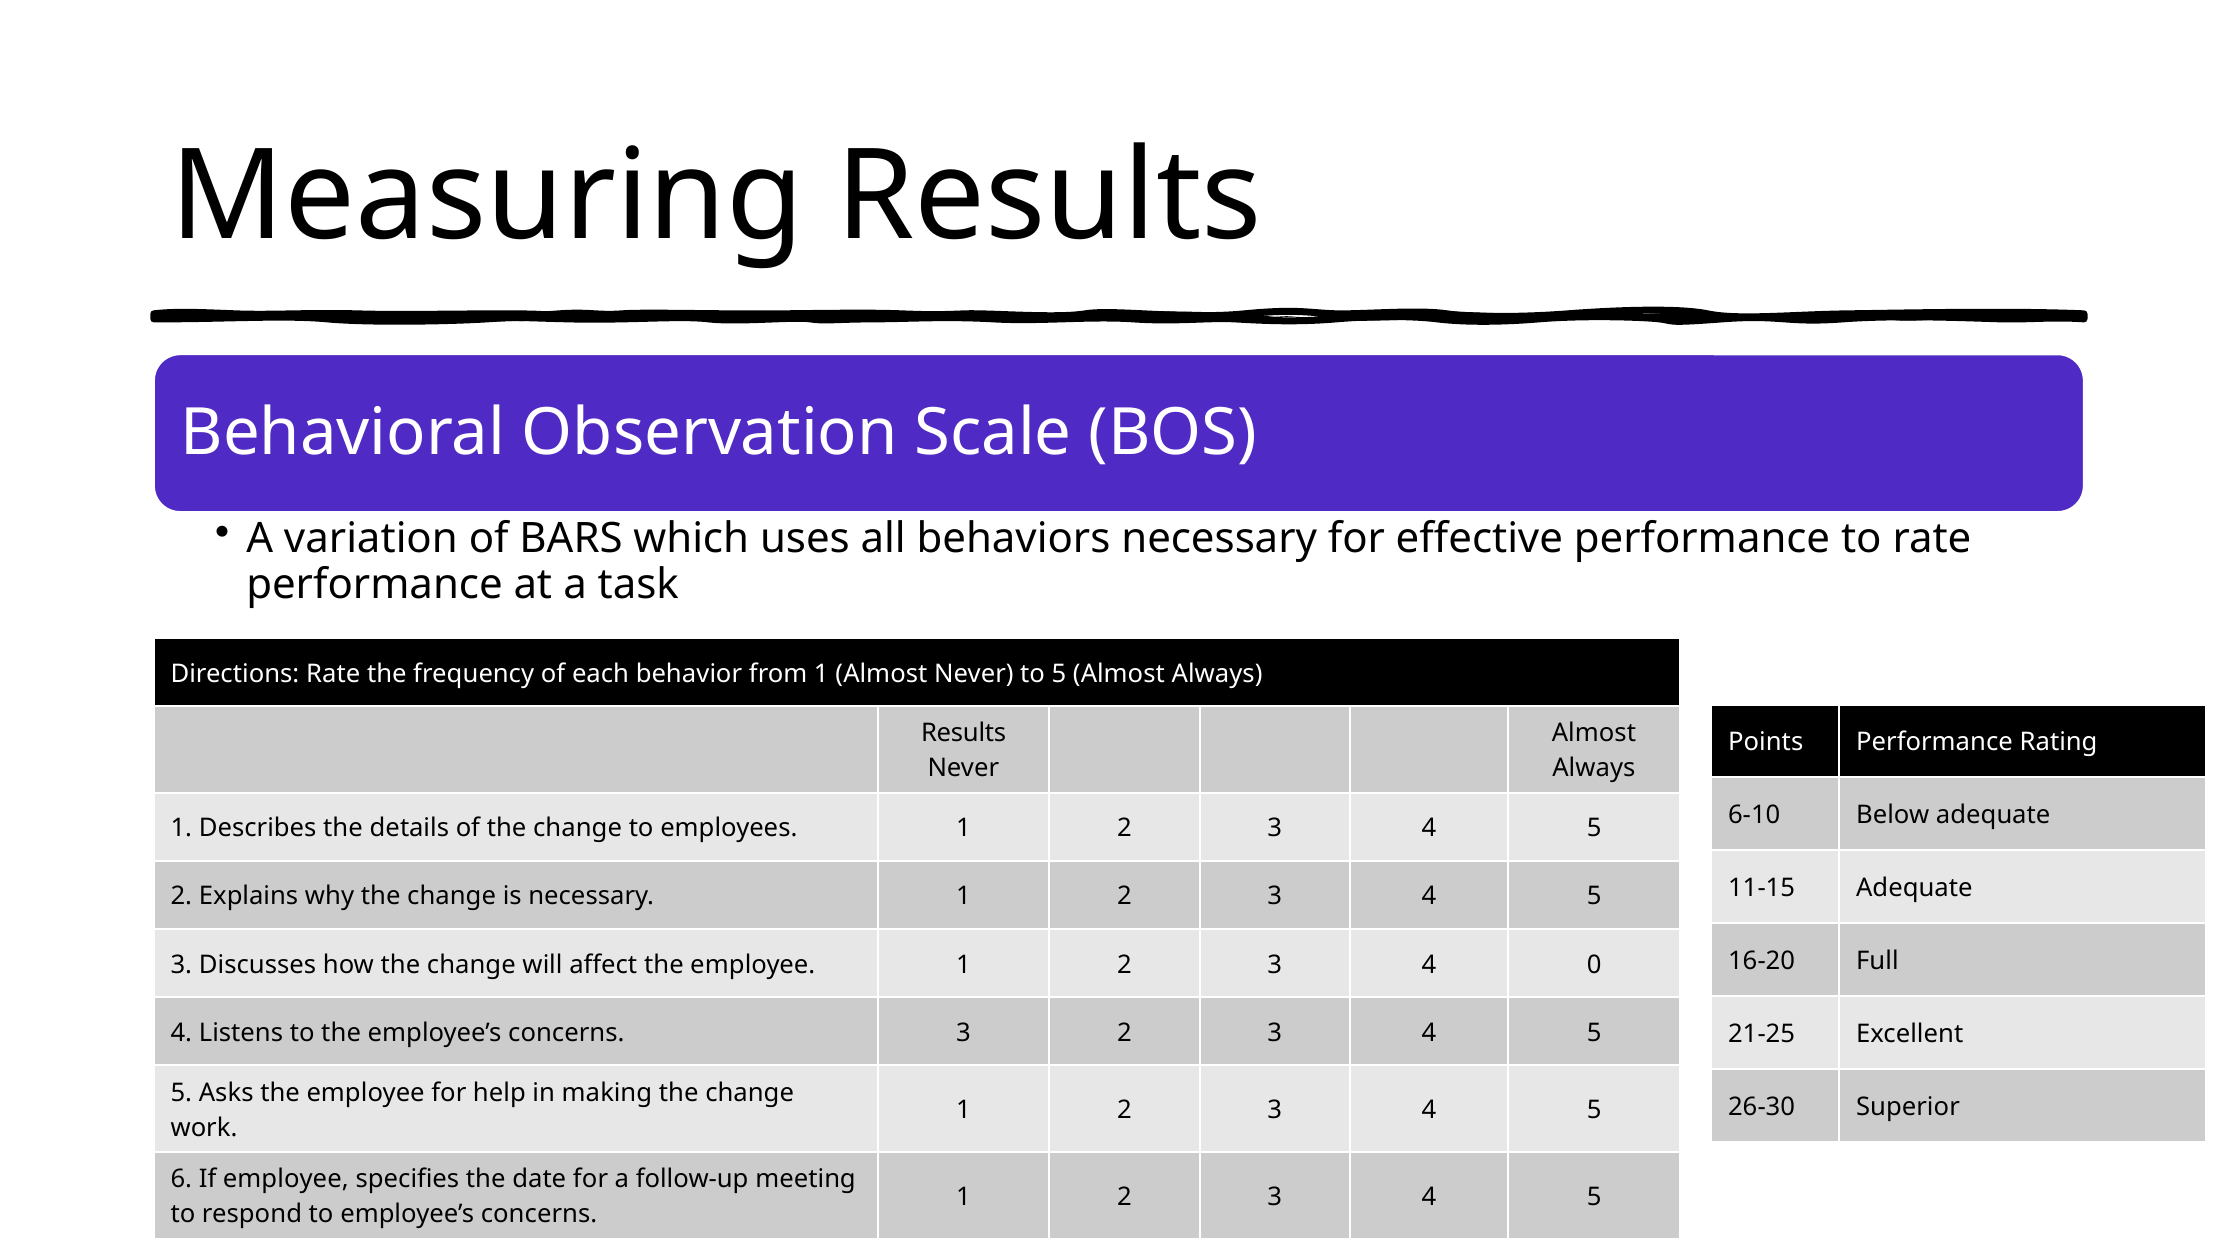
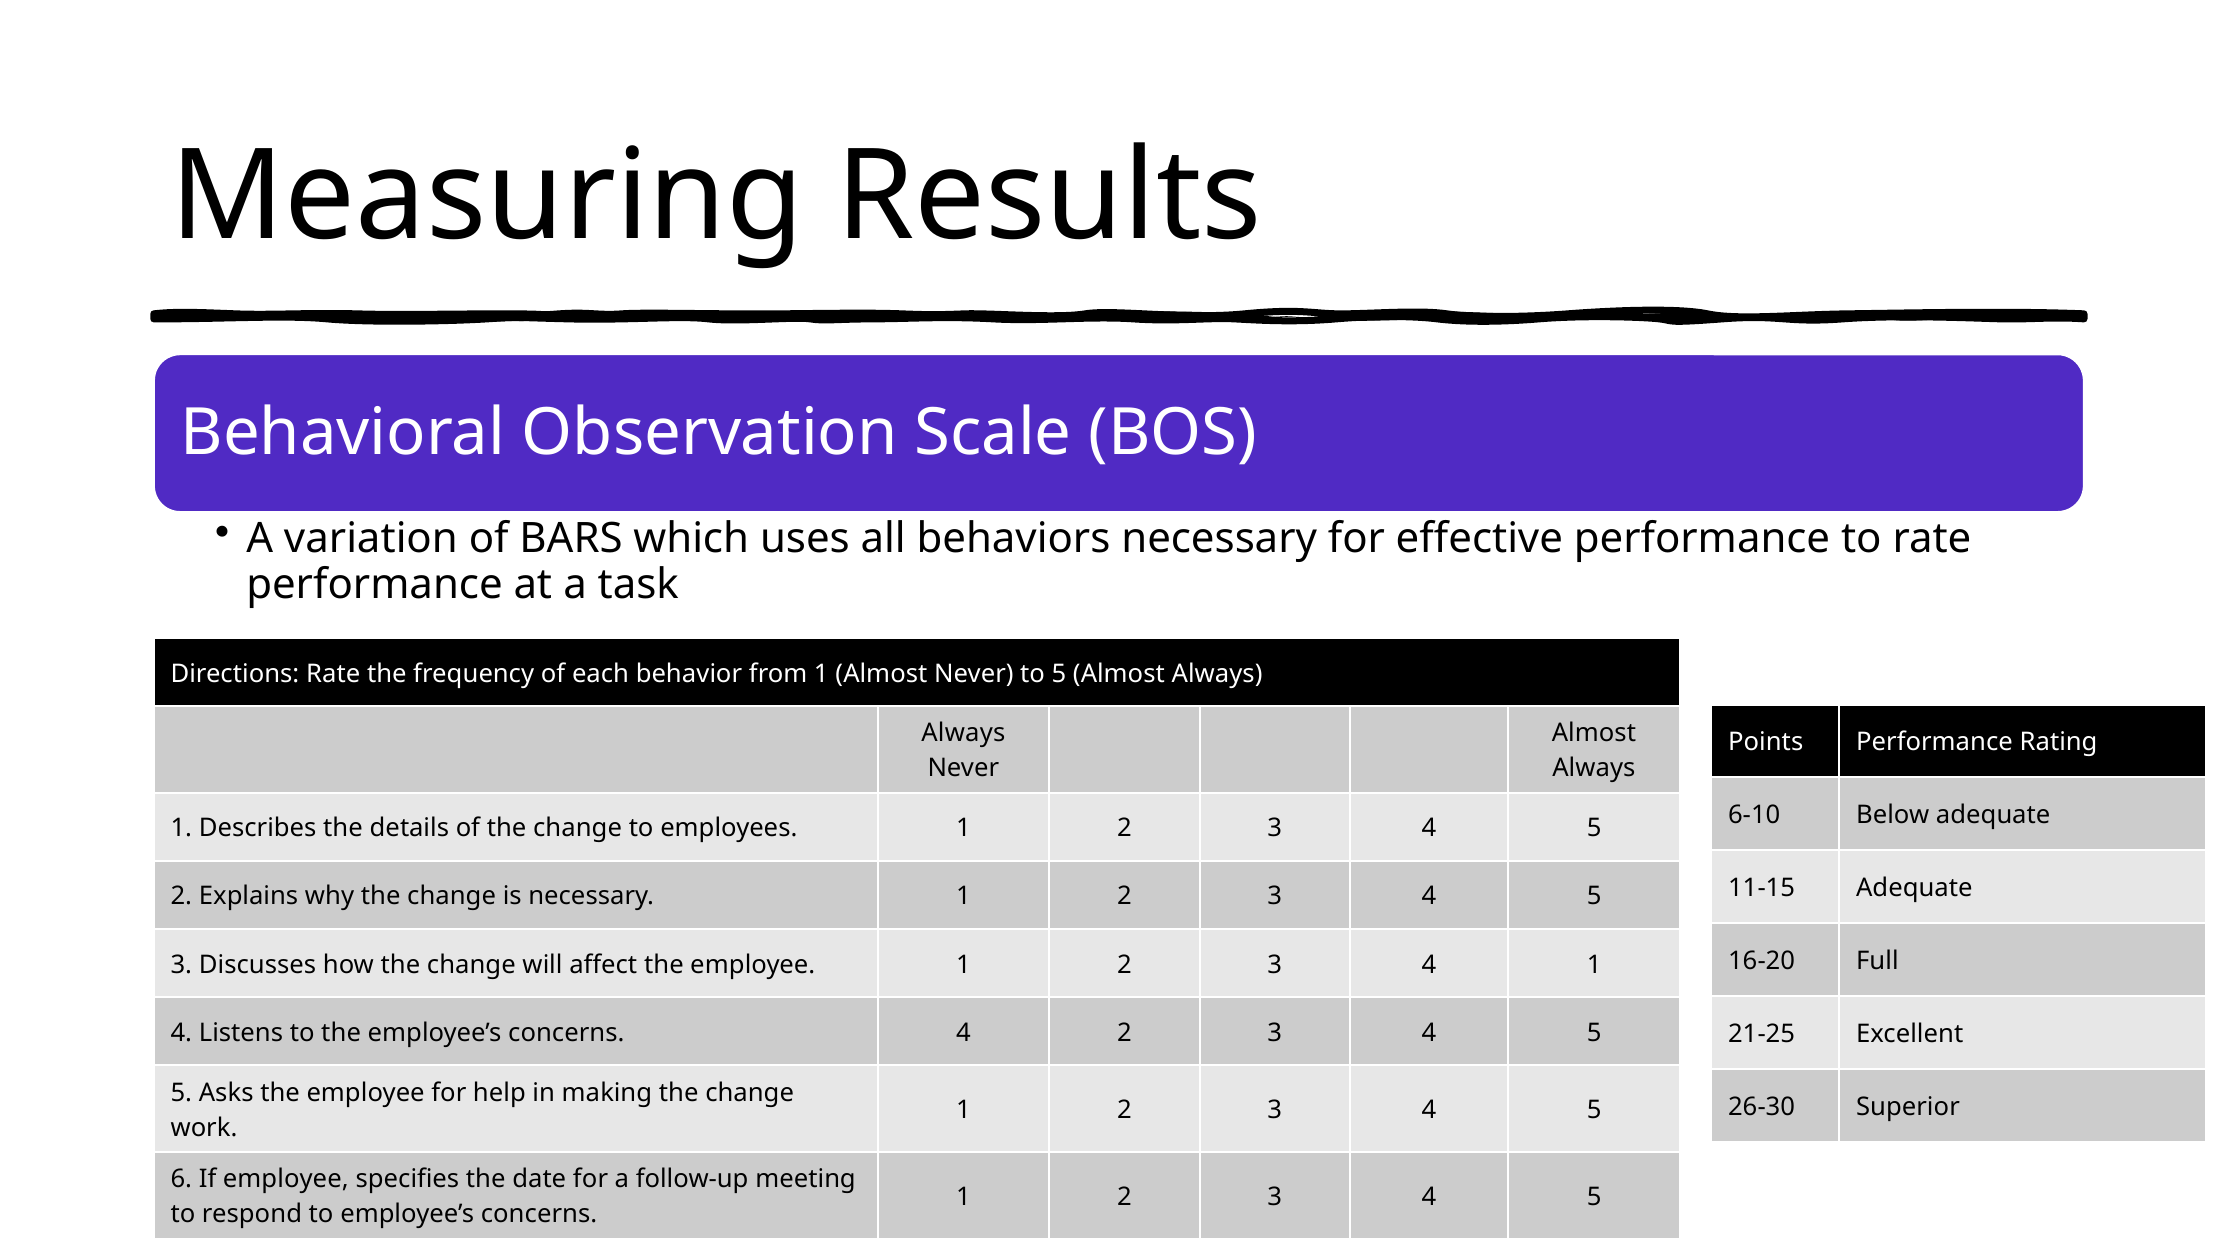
Results: Results -> Always (963, 733)
4 0: 0 -> 1 (1594, 964)
concerns 3: 3 -> 4 (964, 1033)
